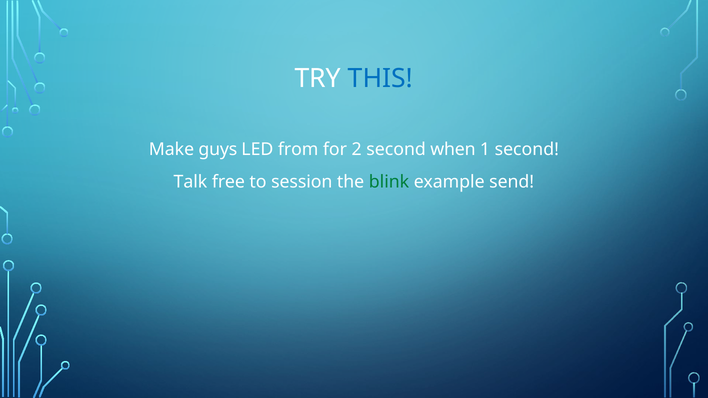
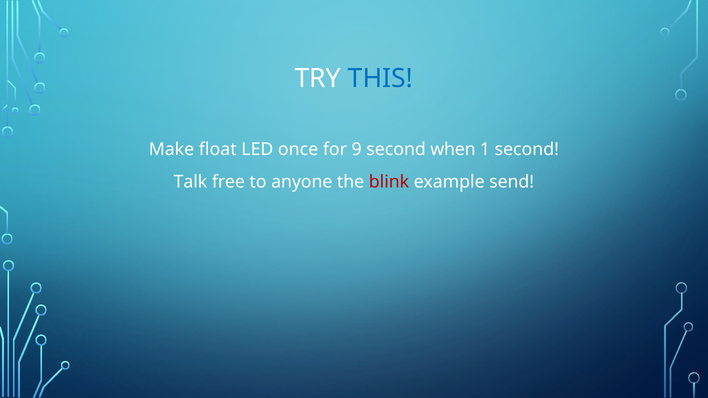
guys: guys -> float (218, 149)
from: from -> once (298, 149)
2: 2 -> 9 (357, 149)
session: session -> anyone (302, 182)
blink colour: green -> red (389, 182)
